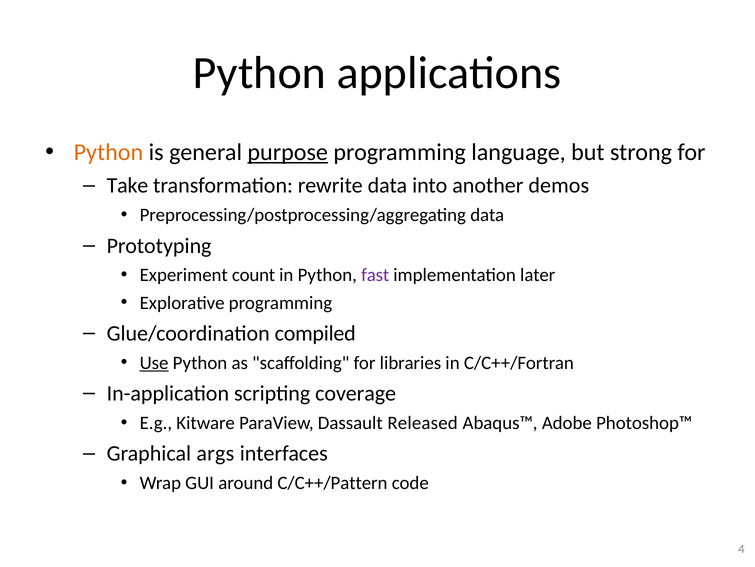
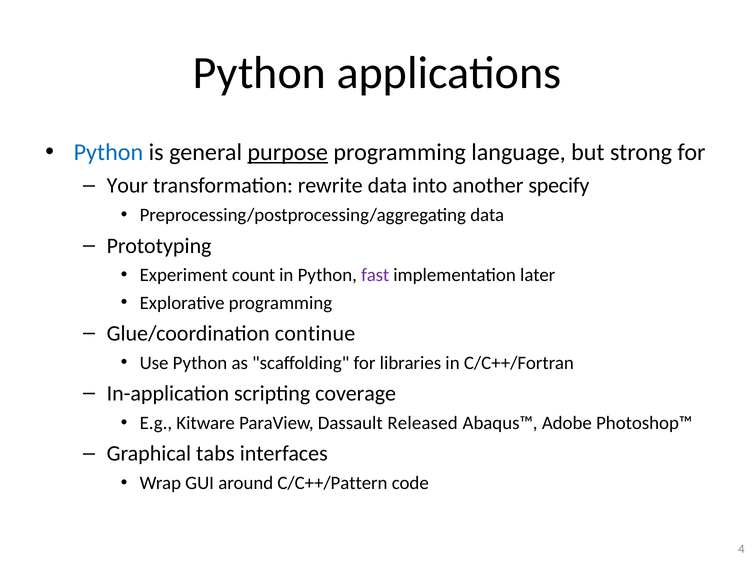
Python colour: orange -> blue (108, 152)
Take: Take -> Your (127, 185)
demos: demos -> specify (559, 185)
compiled: compiled -> continue (315, 333)
Use underline: present -> none (154, 362)
args: args -> tabs (215, 453)
